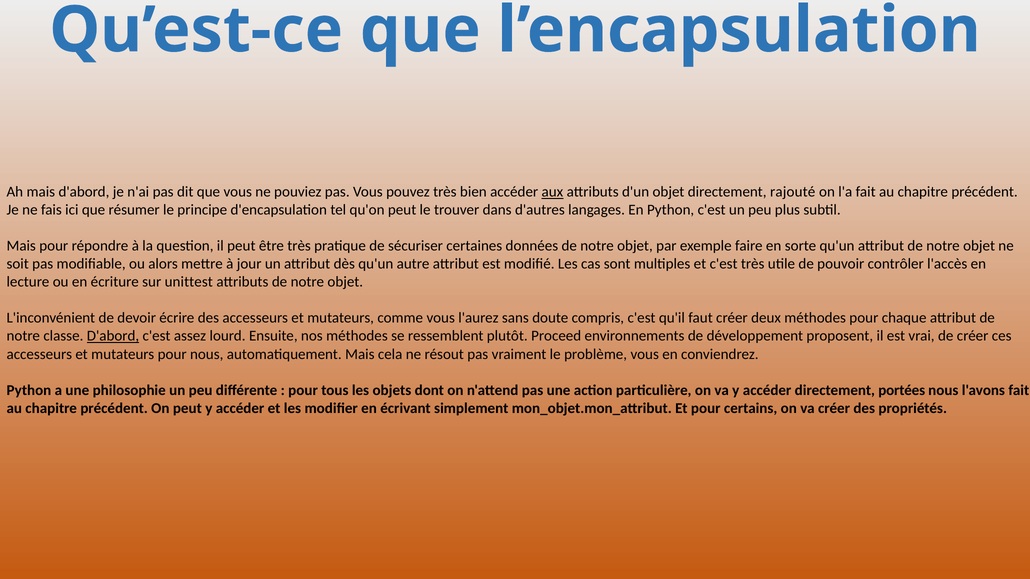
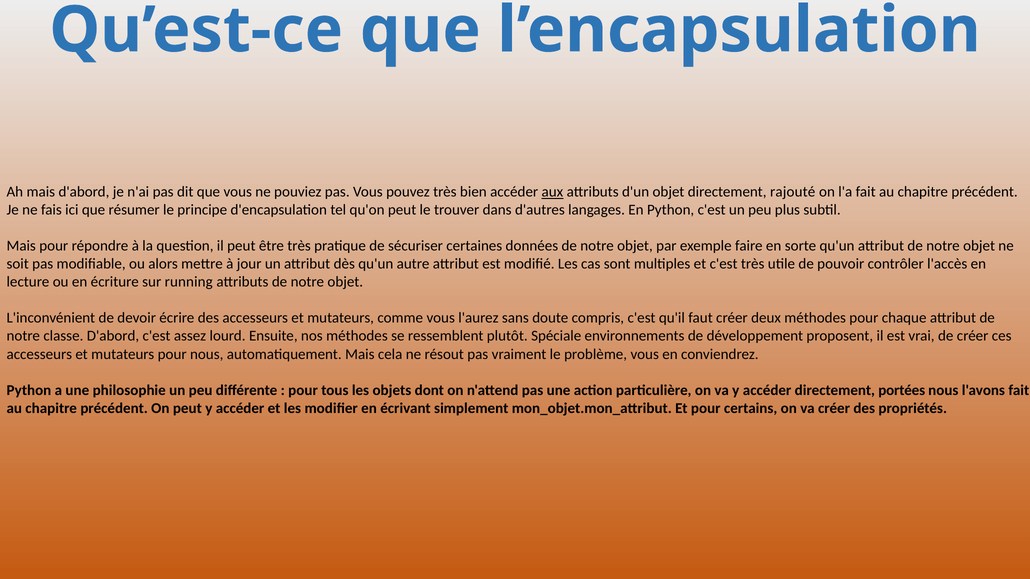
unittest: unittest -> running (189, 282)
D'abord underline: present -> none (113, 336)
Proceed: Proceed -> Spéciale (556, 336)
